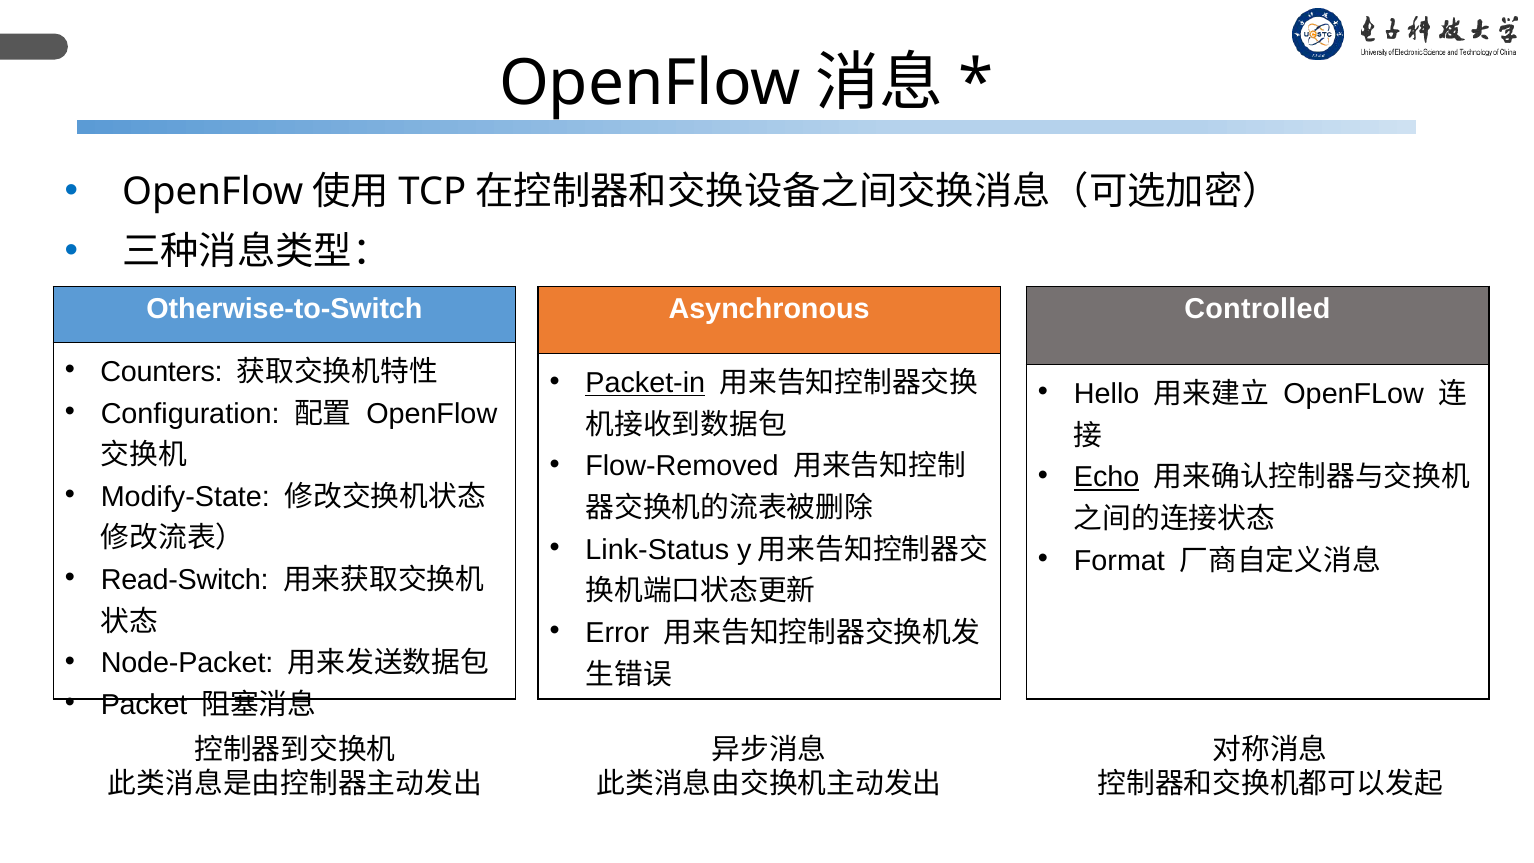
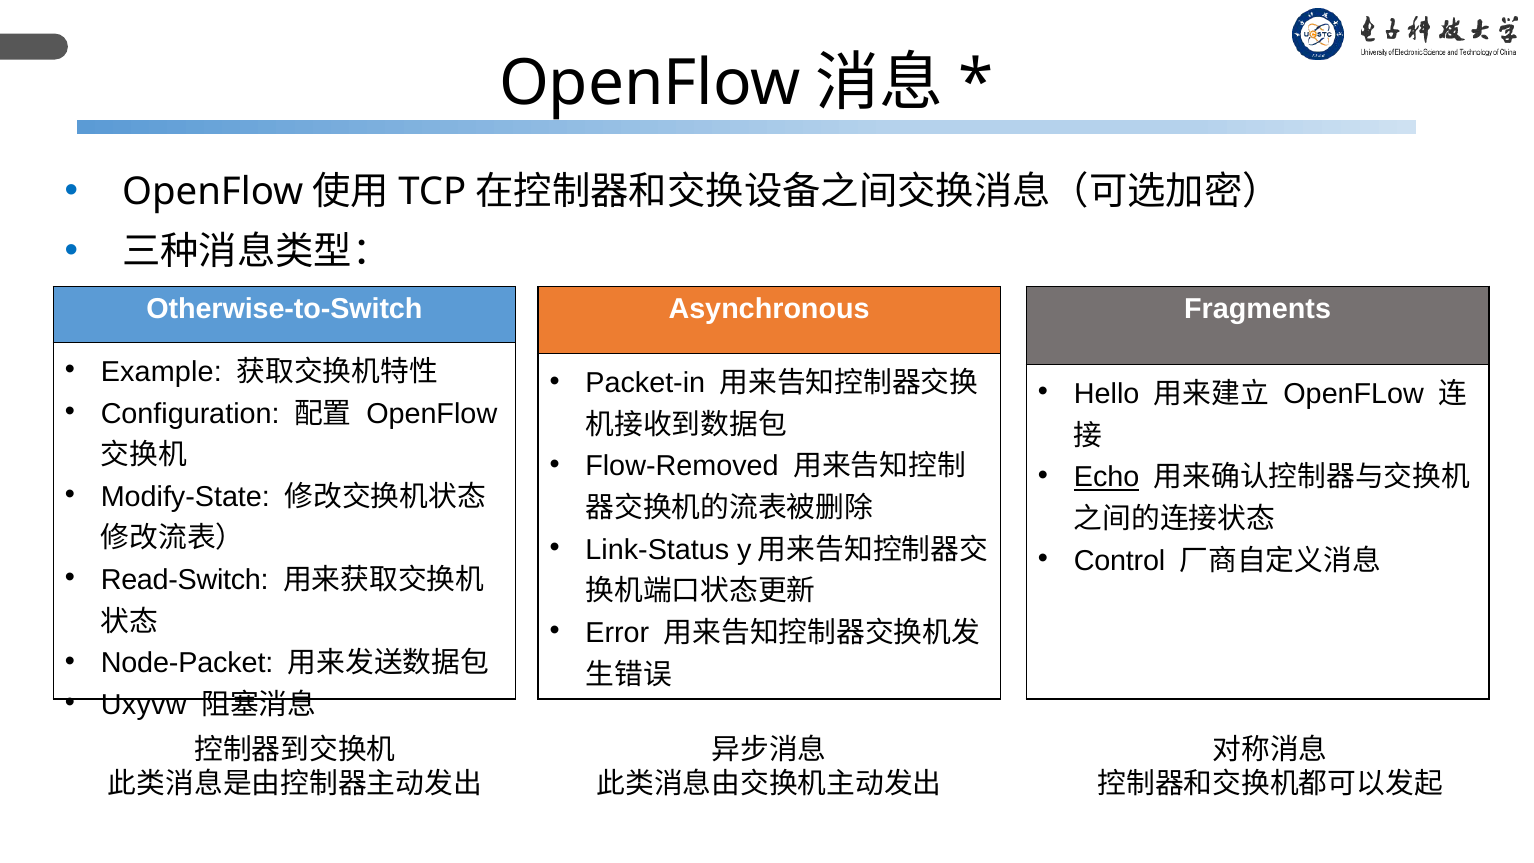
Controlled: Controlled -> Fragments (1258, 309)
Counters: Counters -> Example (161, 372)
Packet-in underline: present -> none (645, 383)
Format: Format -> Control (1120, 560)
Packet: Packet -> Uxyvw (144, 705)
